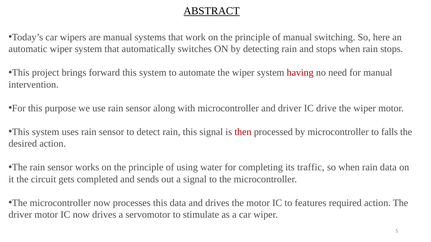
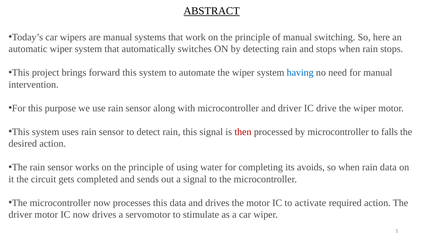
having colour: red -> blue (300, 73)
traffic: traffic -> avoids (311, 168)
features: features -> activate (310, 203)
